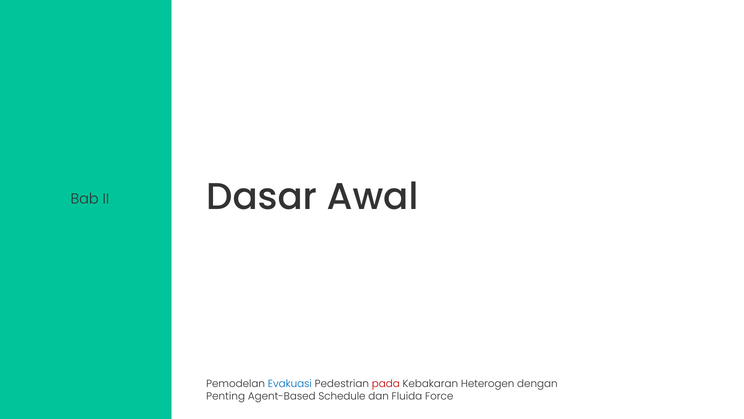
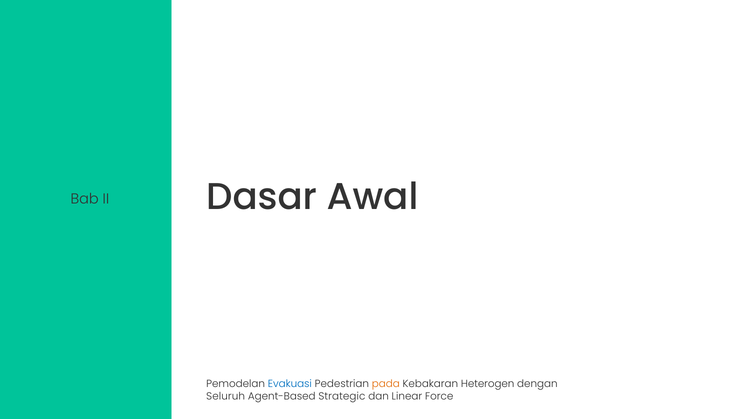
pada colour: red -> orange (386, 384)
Penting: Penting -> Seluruh (226, 396)
Schedule: Schedule -> Strategic (342, 396)
Fluida: Fluida -> Linear (407, 396)
